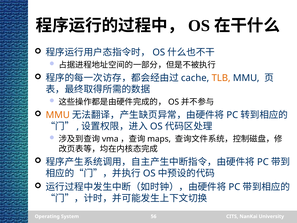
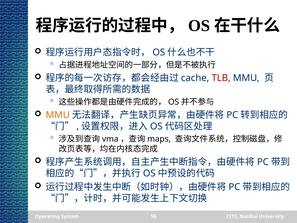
TLB colour: orange -> red (221, 78)
